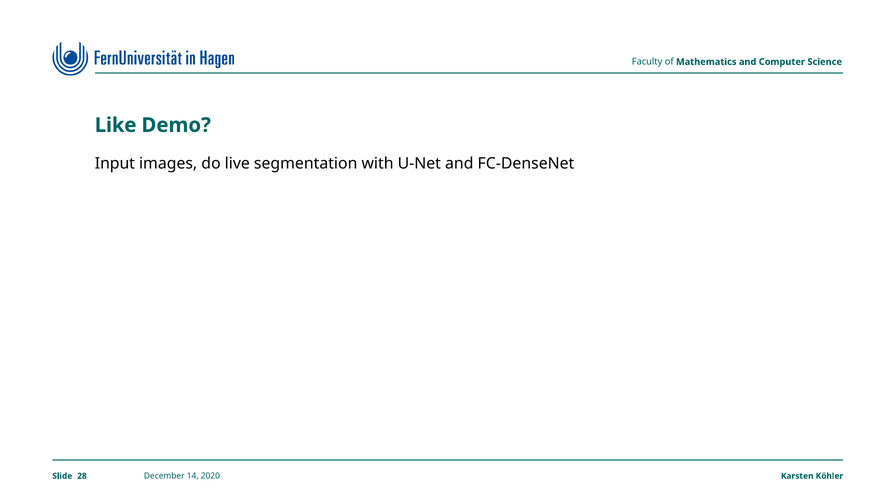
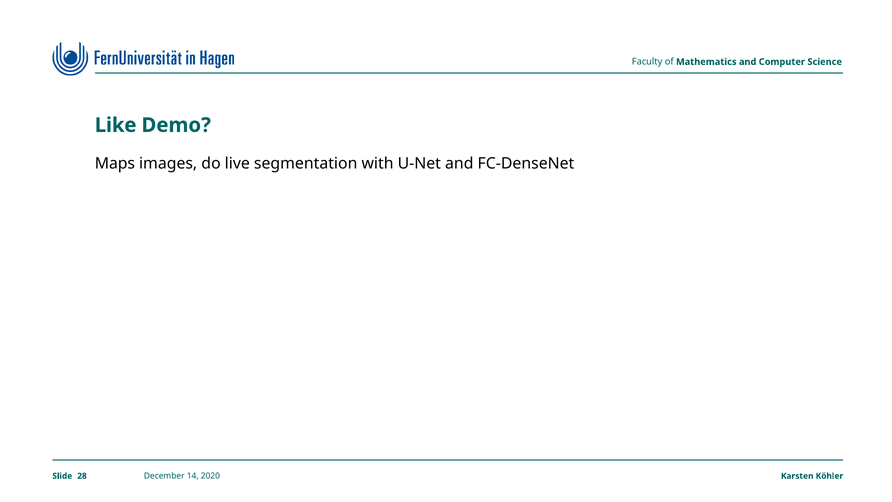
Input: Input -> Maps (115, 163)
